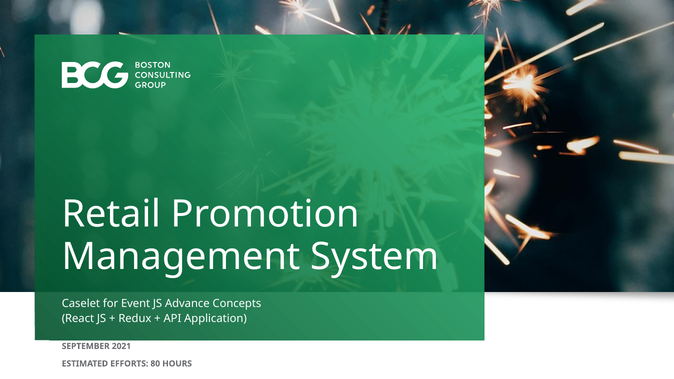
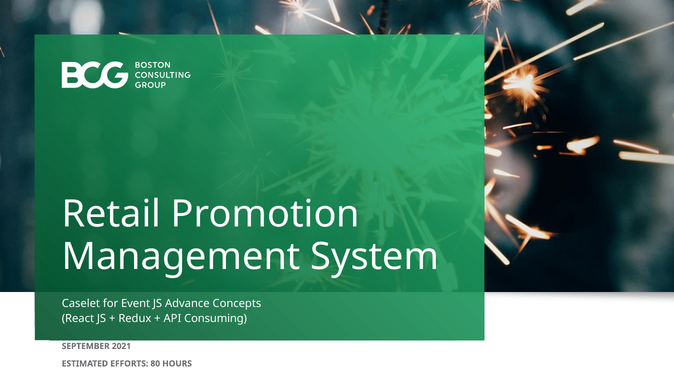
Application: Application -> Consuming (216, 319)
